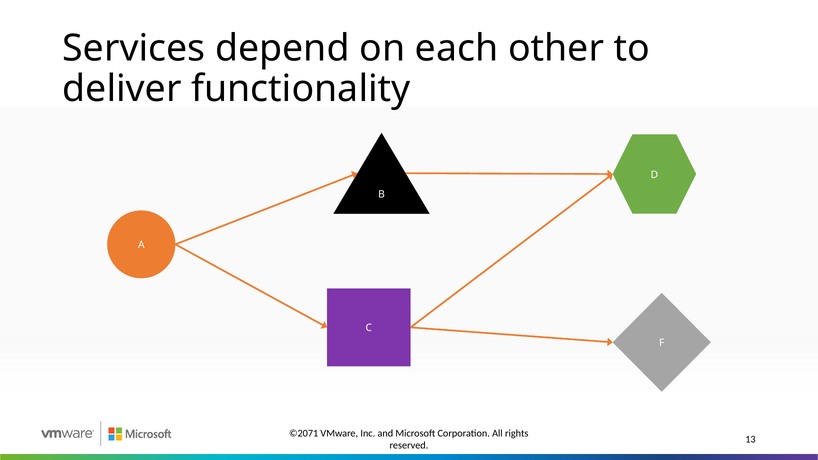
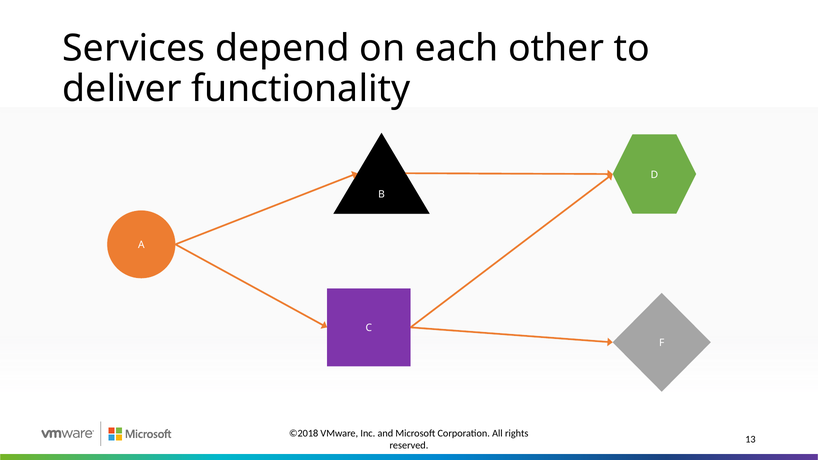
©2071: ©2071 -> ©2018 (304, 433)
